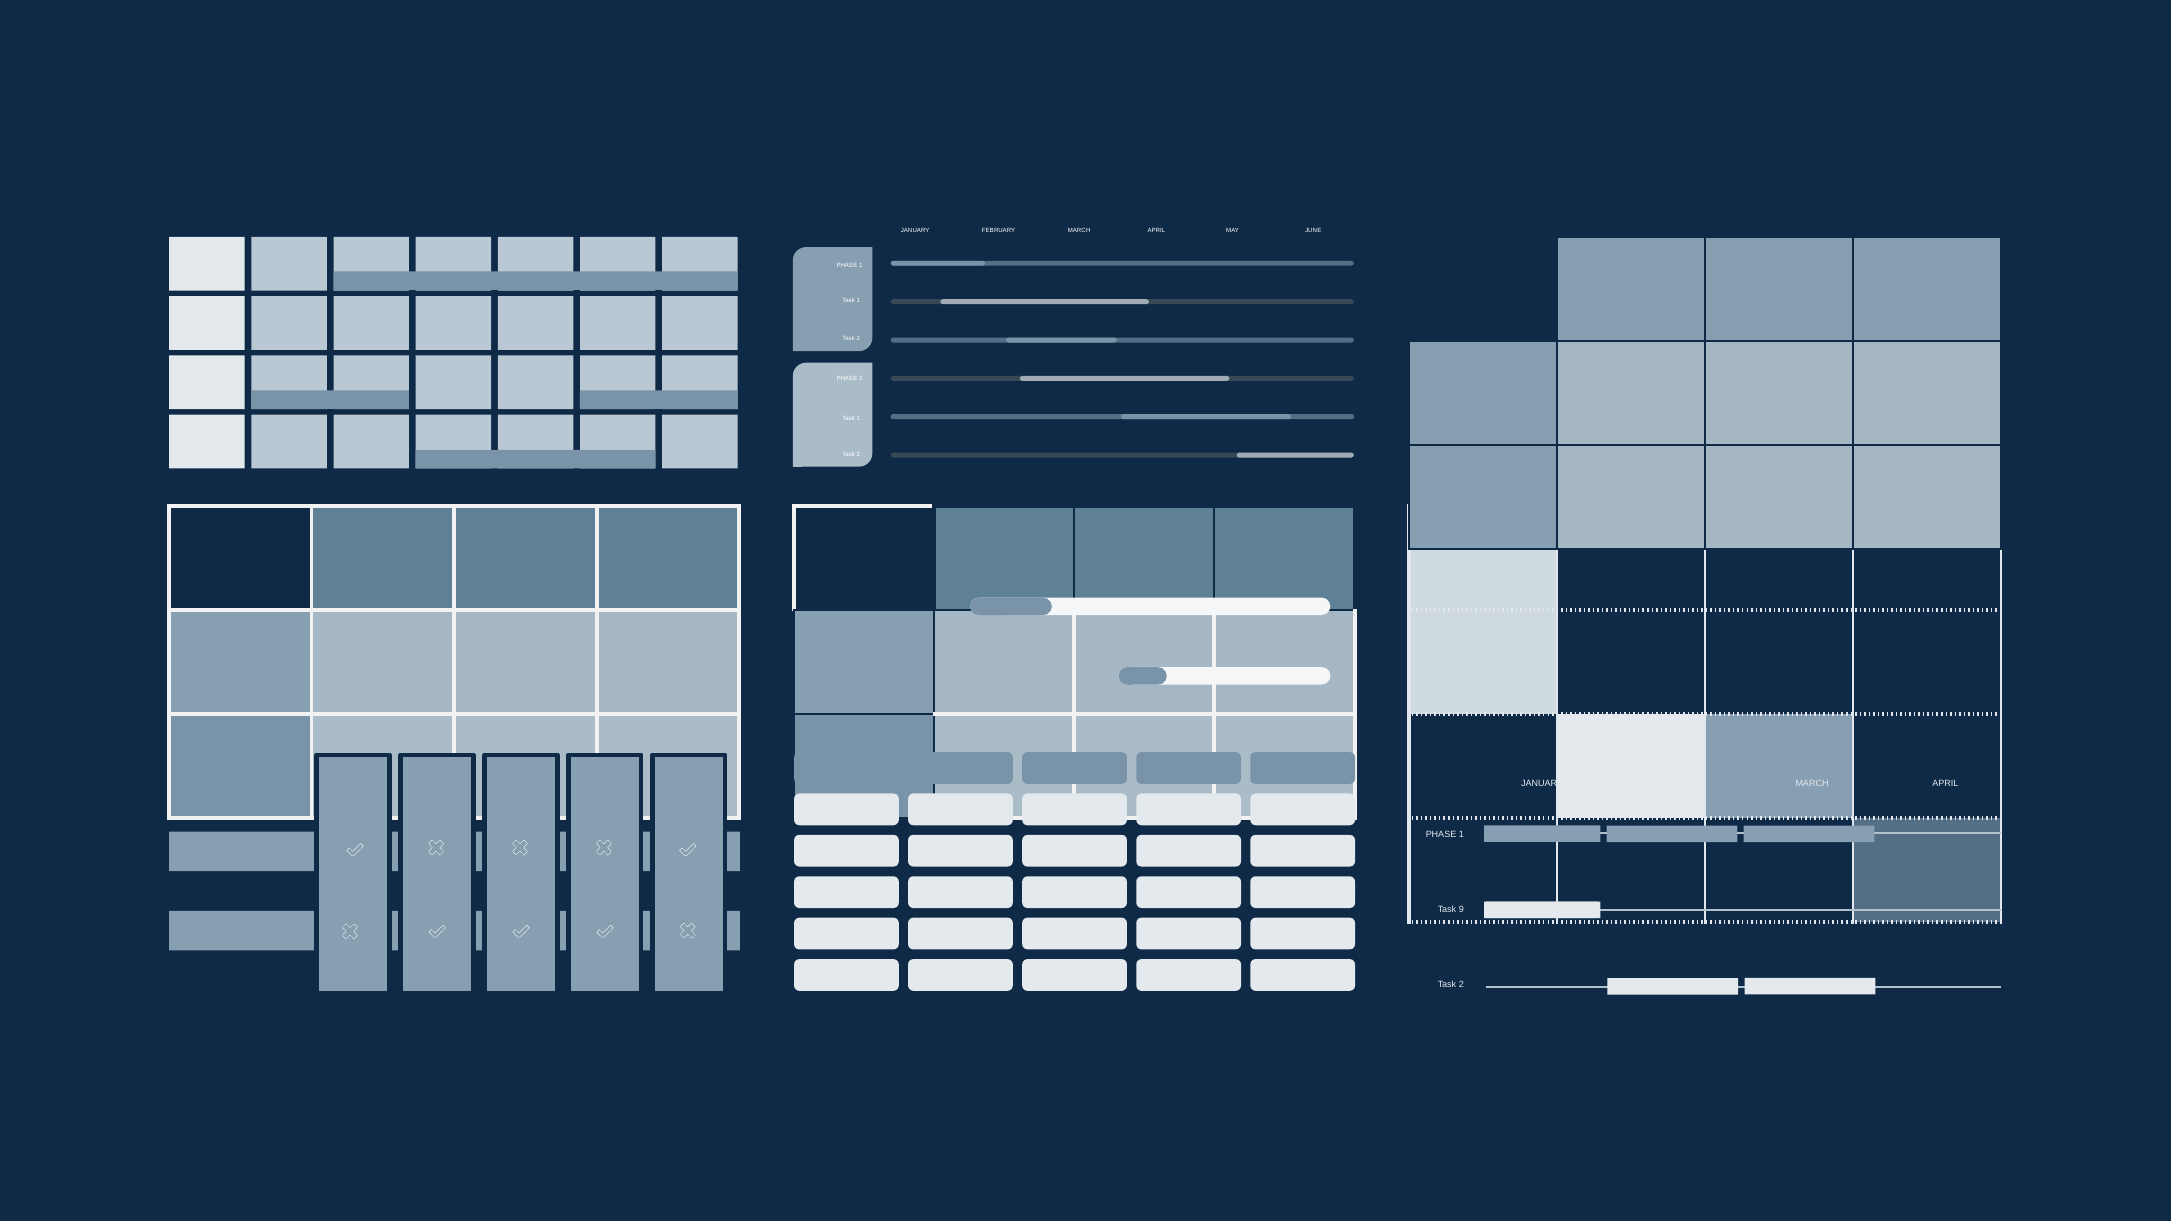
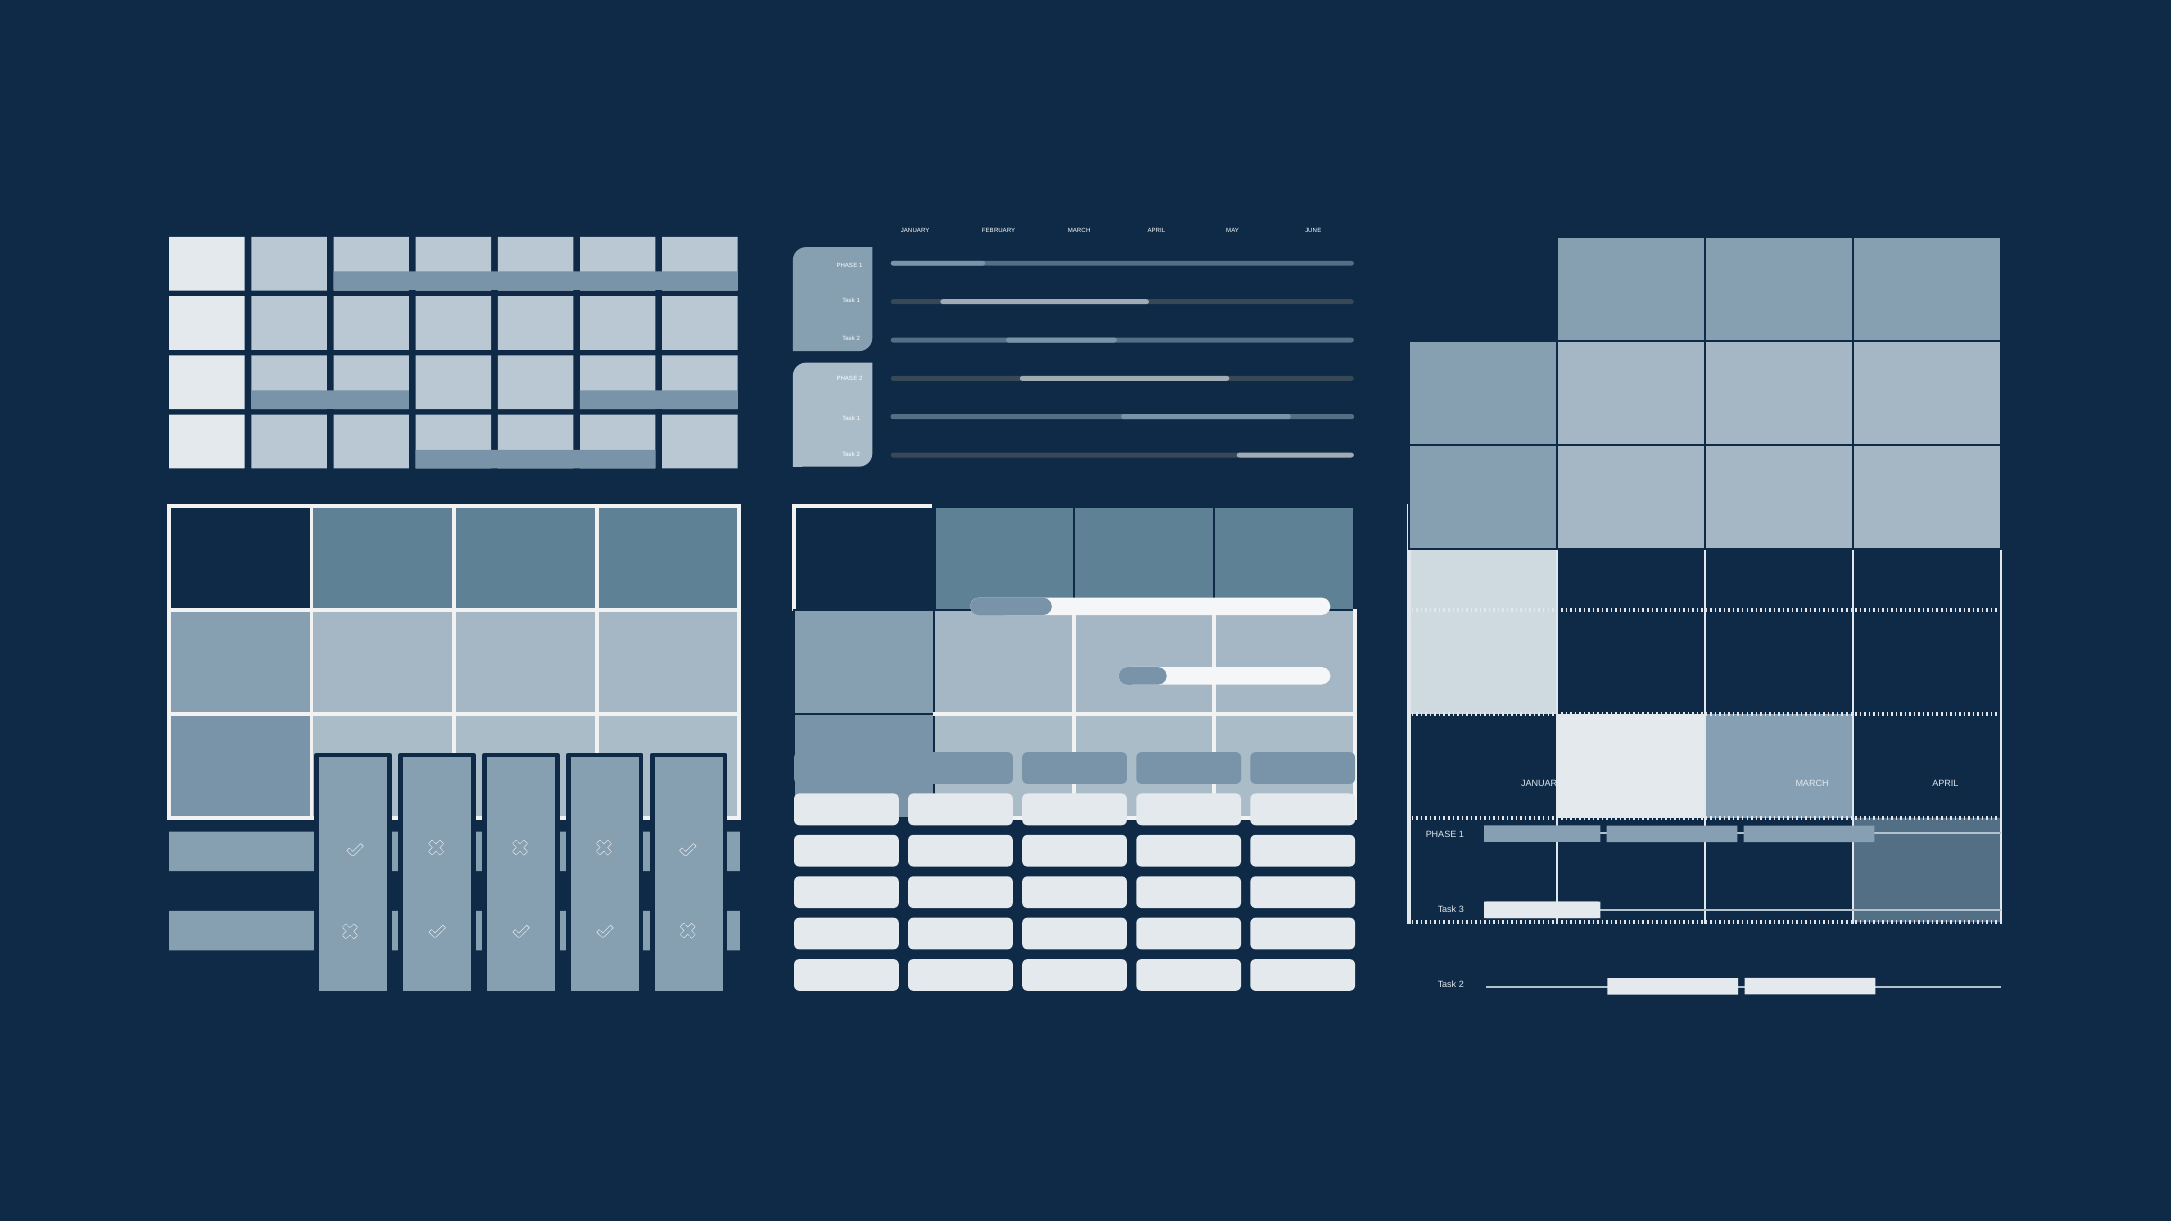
9: 9 -> 3 (1461, 909)
